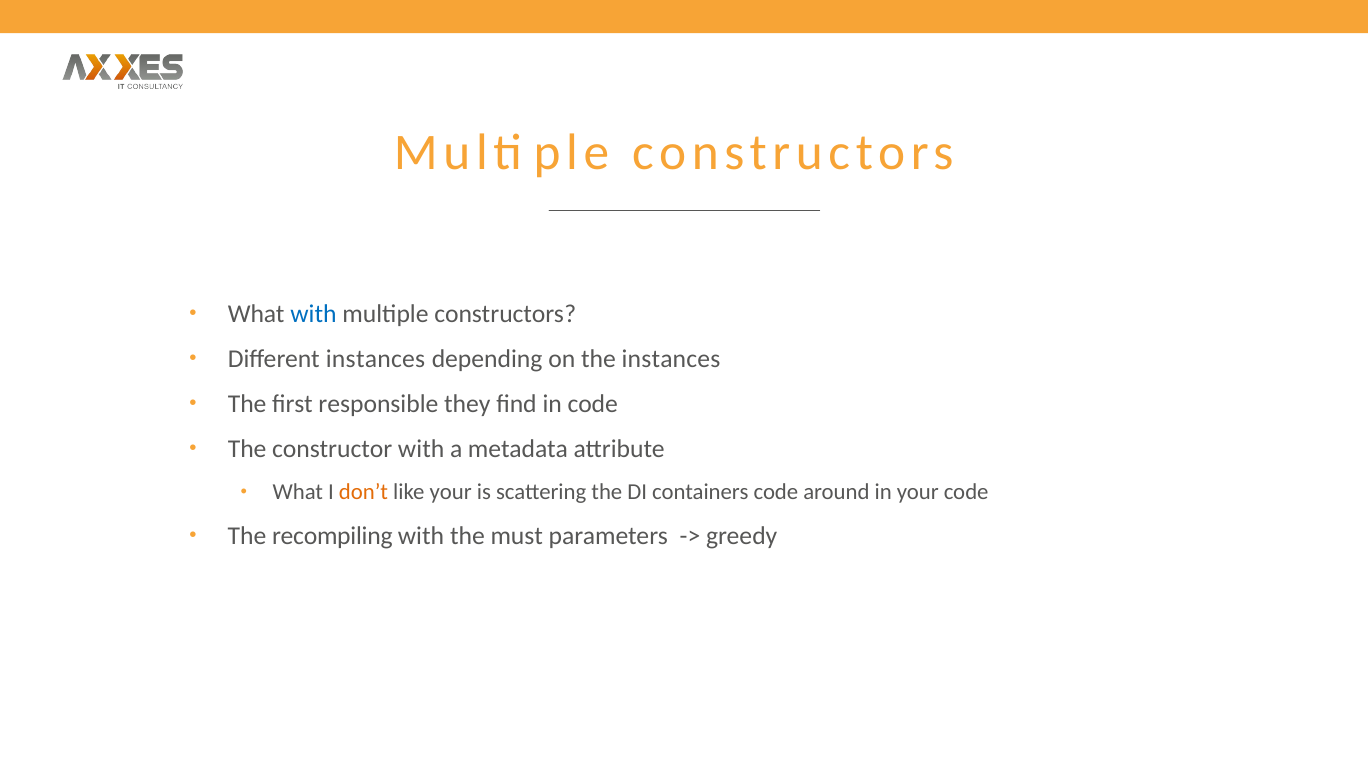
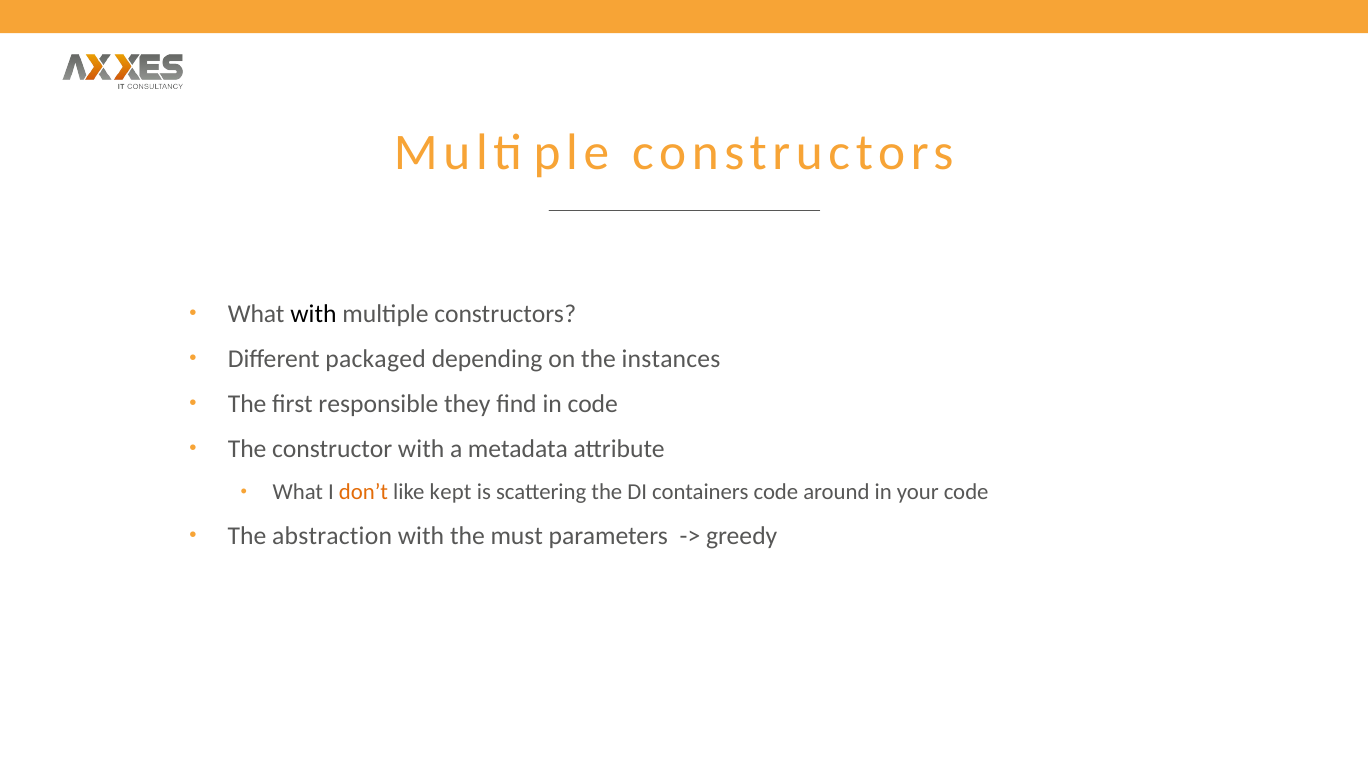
with colour: blue -> black (313, 314)
Different instances: instances -> packaged (376, 359)
like your: your -> kept (451, 493)
recompiling: recompiling -> abstraction (332, 536)
